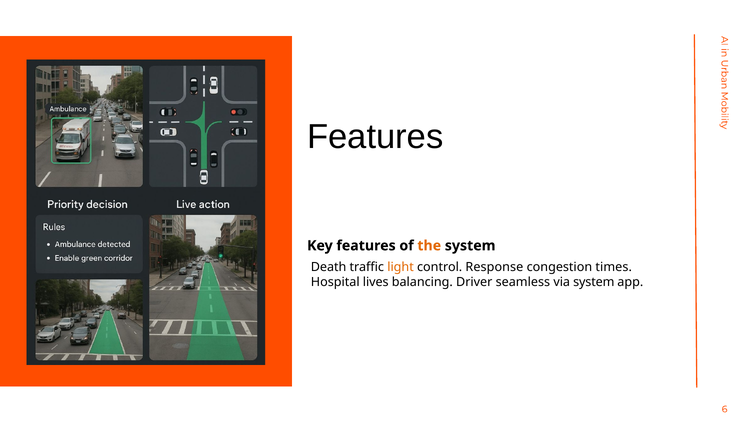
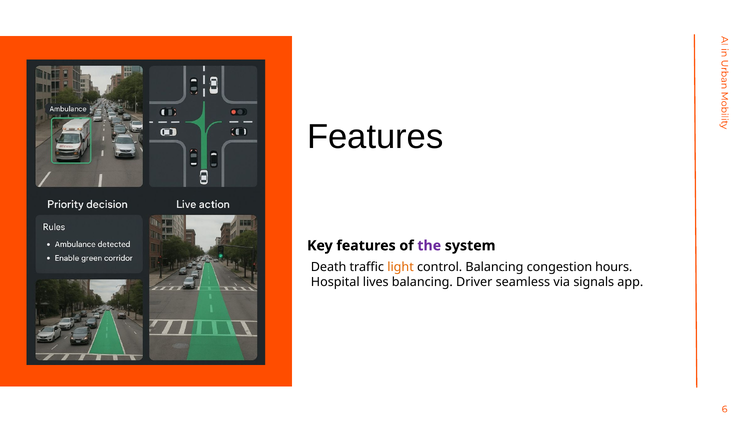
the colour: orange -> purple (429, 245)
control Response: Response -> Balancing (494, 267)
times: times -> hours (614, 267)
via system: system -> signals (594, 282)
